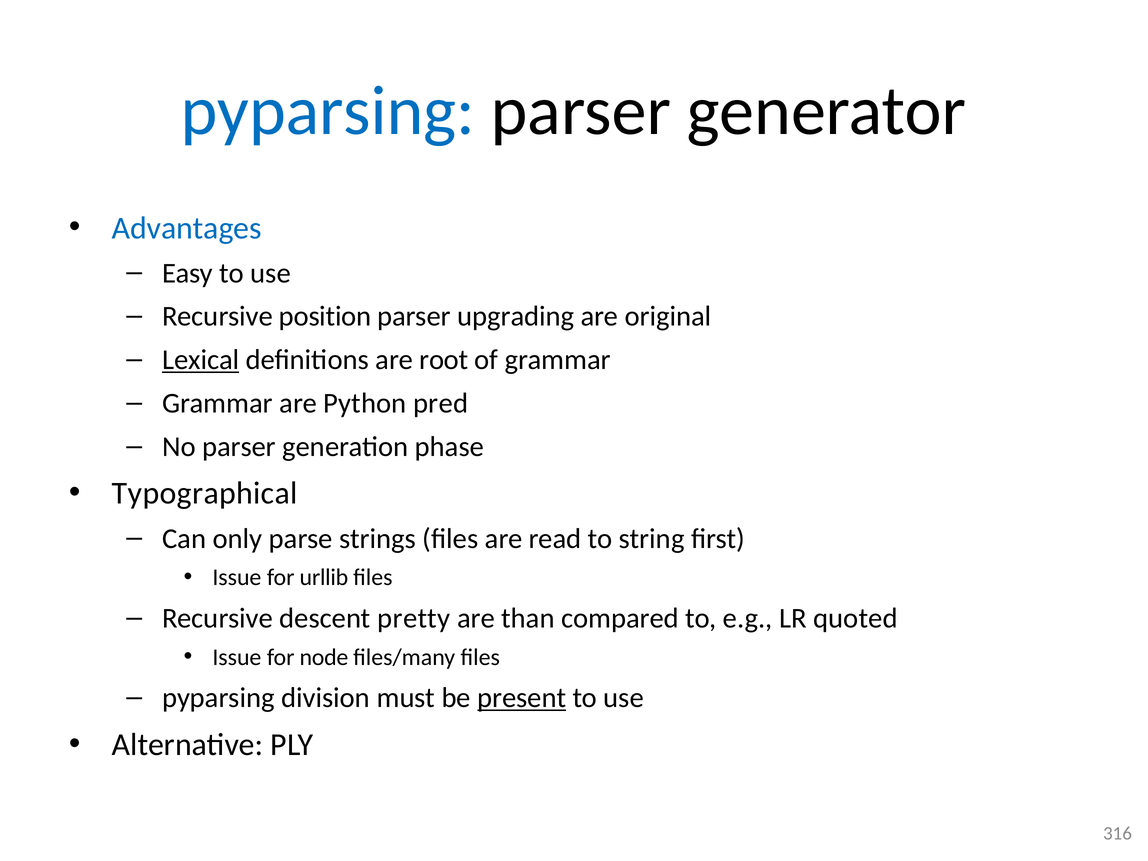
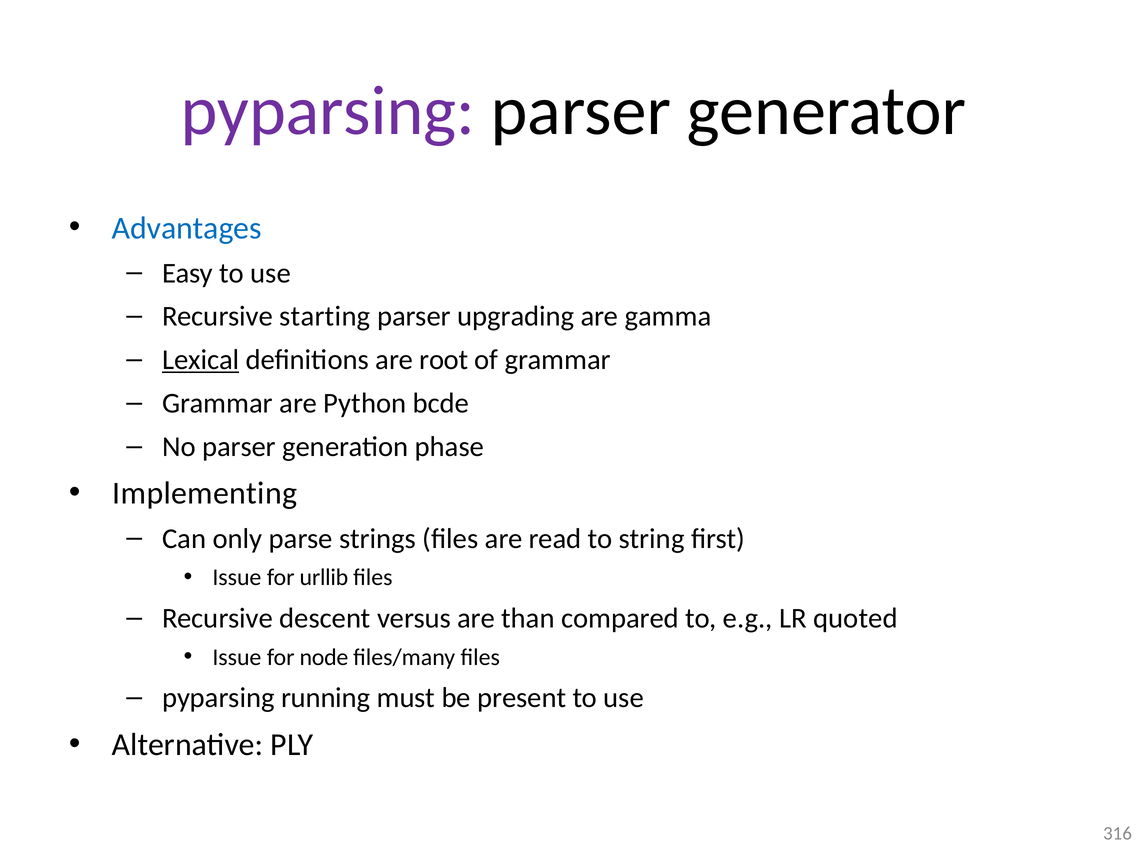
pyparsing colour: blue -> purple (328, 111)
position: position -> starting (325, 316)
original: original -> gamma (668, 316)
pred: pred -> bcde (441, 403)
Typographical: Typographical -> Implementing (205, 493)
pretty: pretty -> versus (414, 618)
division: division -> running (326, 698)
present underline: present -> none (522, 698)
